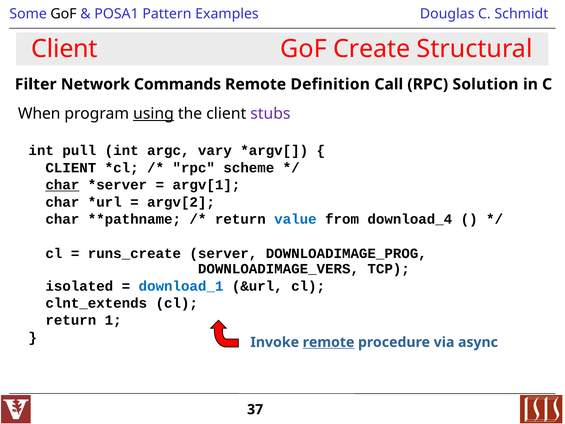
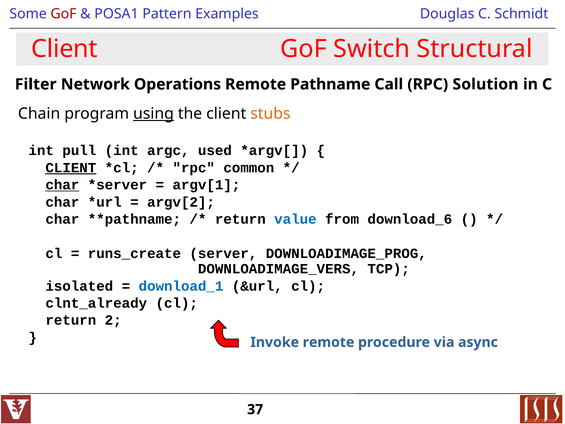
GoF colour: black -> red (64, 14)
Create: Create -> Switch (372, 49)
Commands: Commands -> Operations (177, 84)
Definition: Definition -> Pathname (330, 84)
When: When -> Chain (39, 114)
stubs colour: purple -> orange (270, 114)
vary: vary -> used (215, 151)
CLIENT underline: none -> present (71, 168)
scheme: scheme -> common (249, 168)
download_4: download_4 -> download_6 (410, 219)
clnt_extends: clnt_extends -> clnt_already (96, 303)
1: 1 -> 2 (113, 320)
remote underline: present -> none (329, 342)
